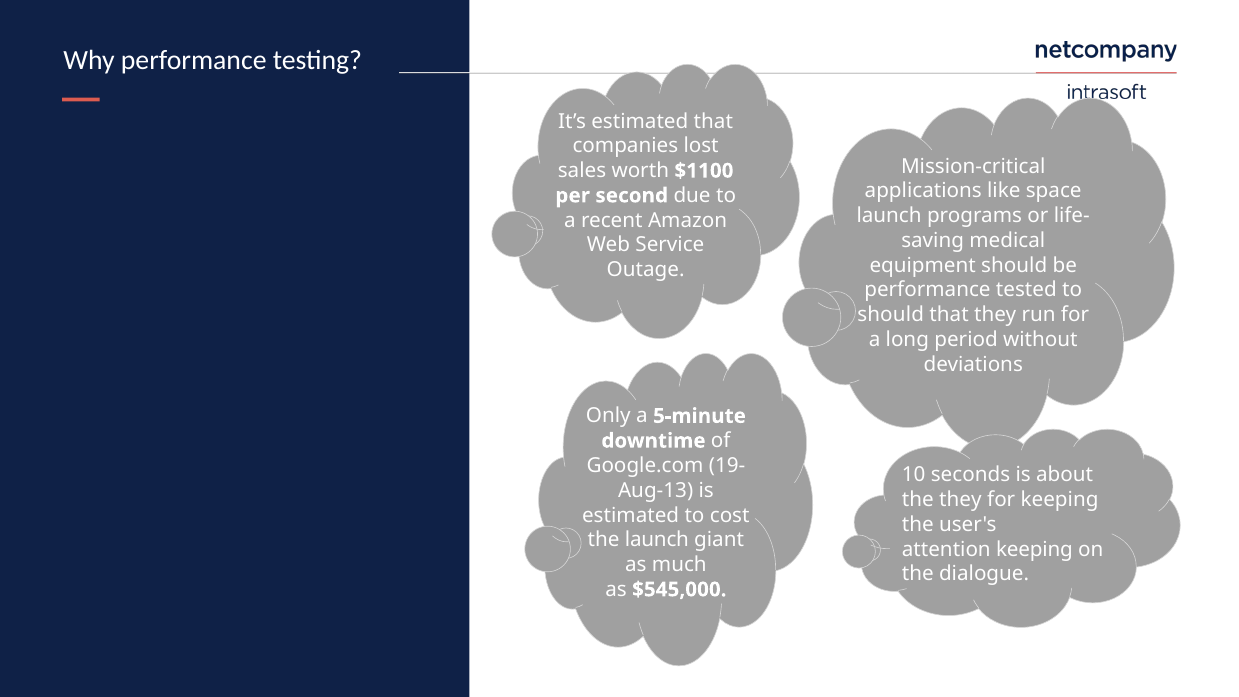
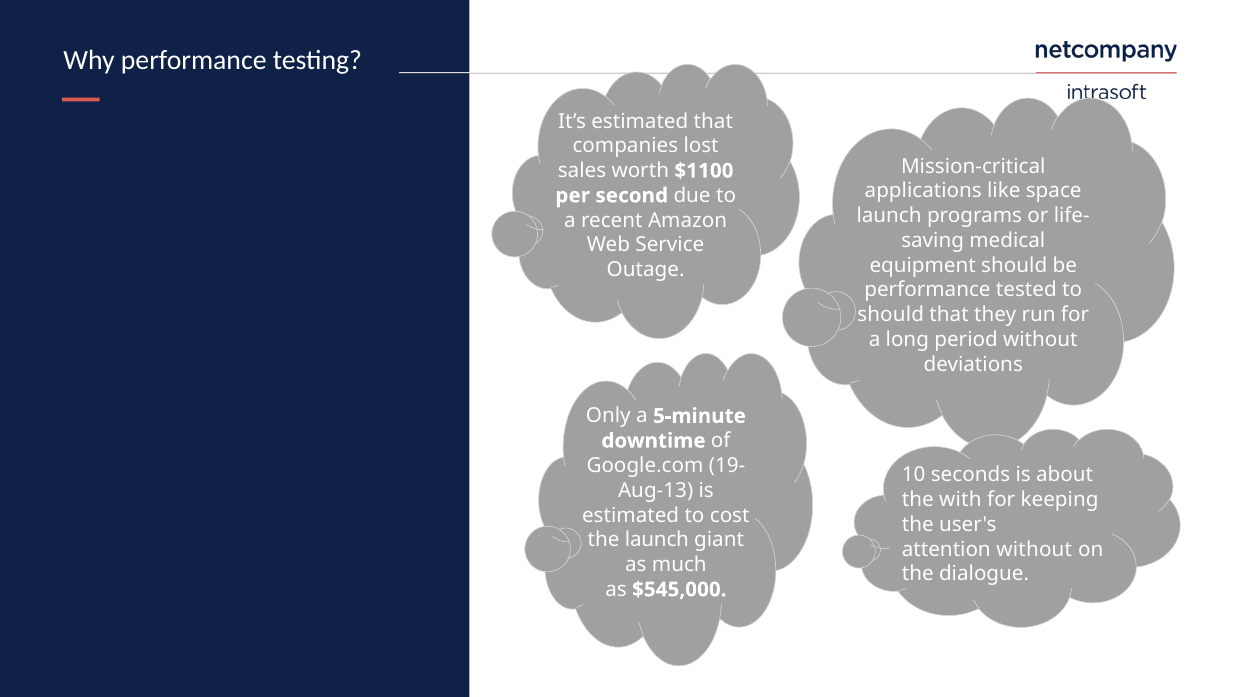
the they: they -> with (960, 500)
attention keeping: keeping -> without (1034, 549)
